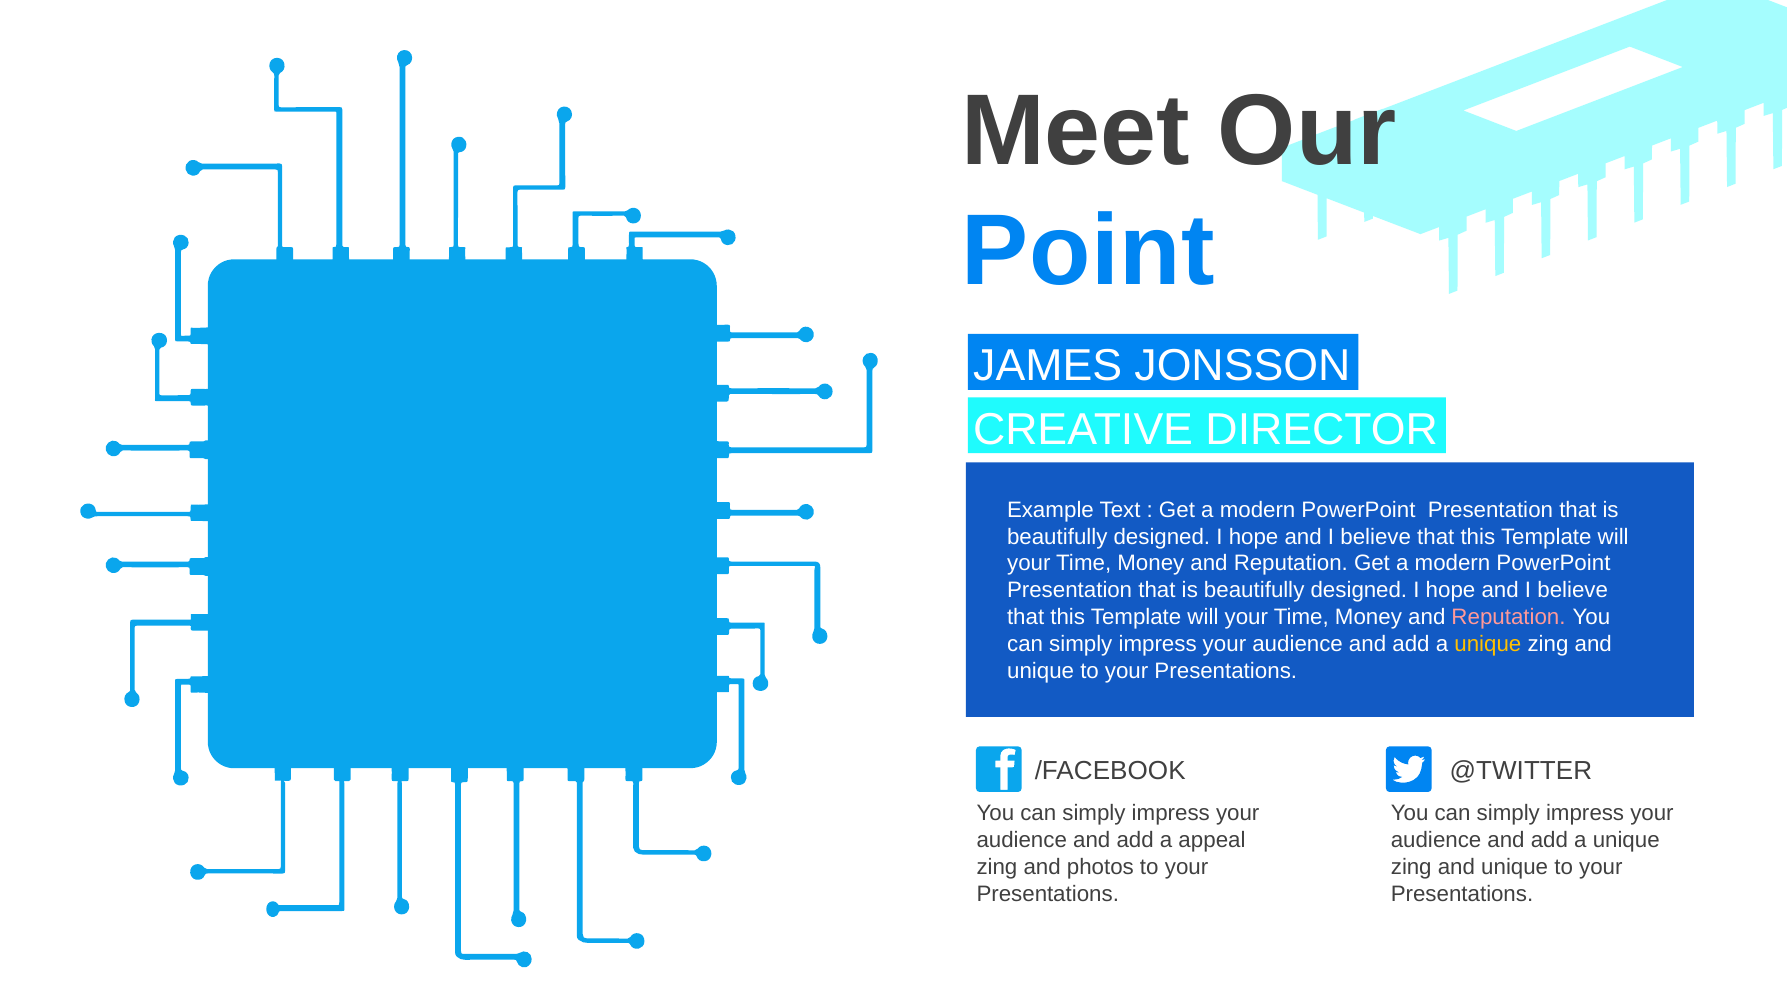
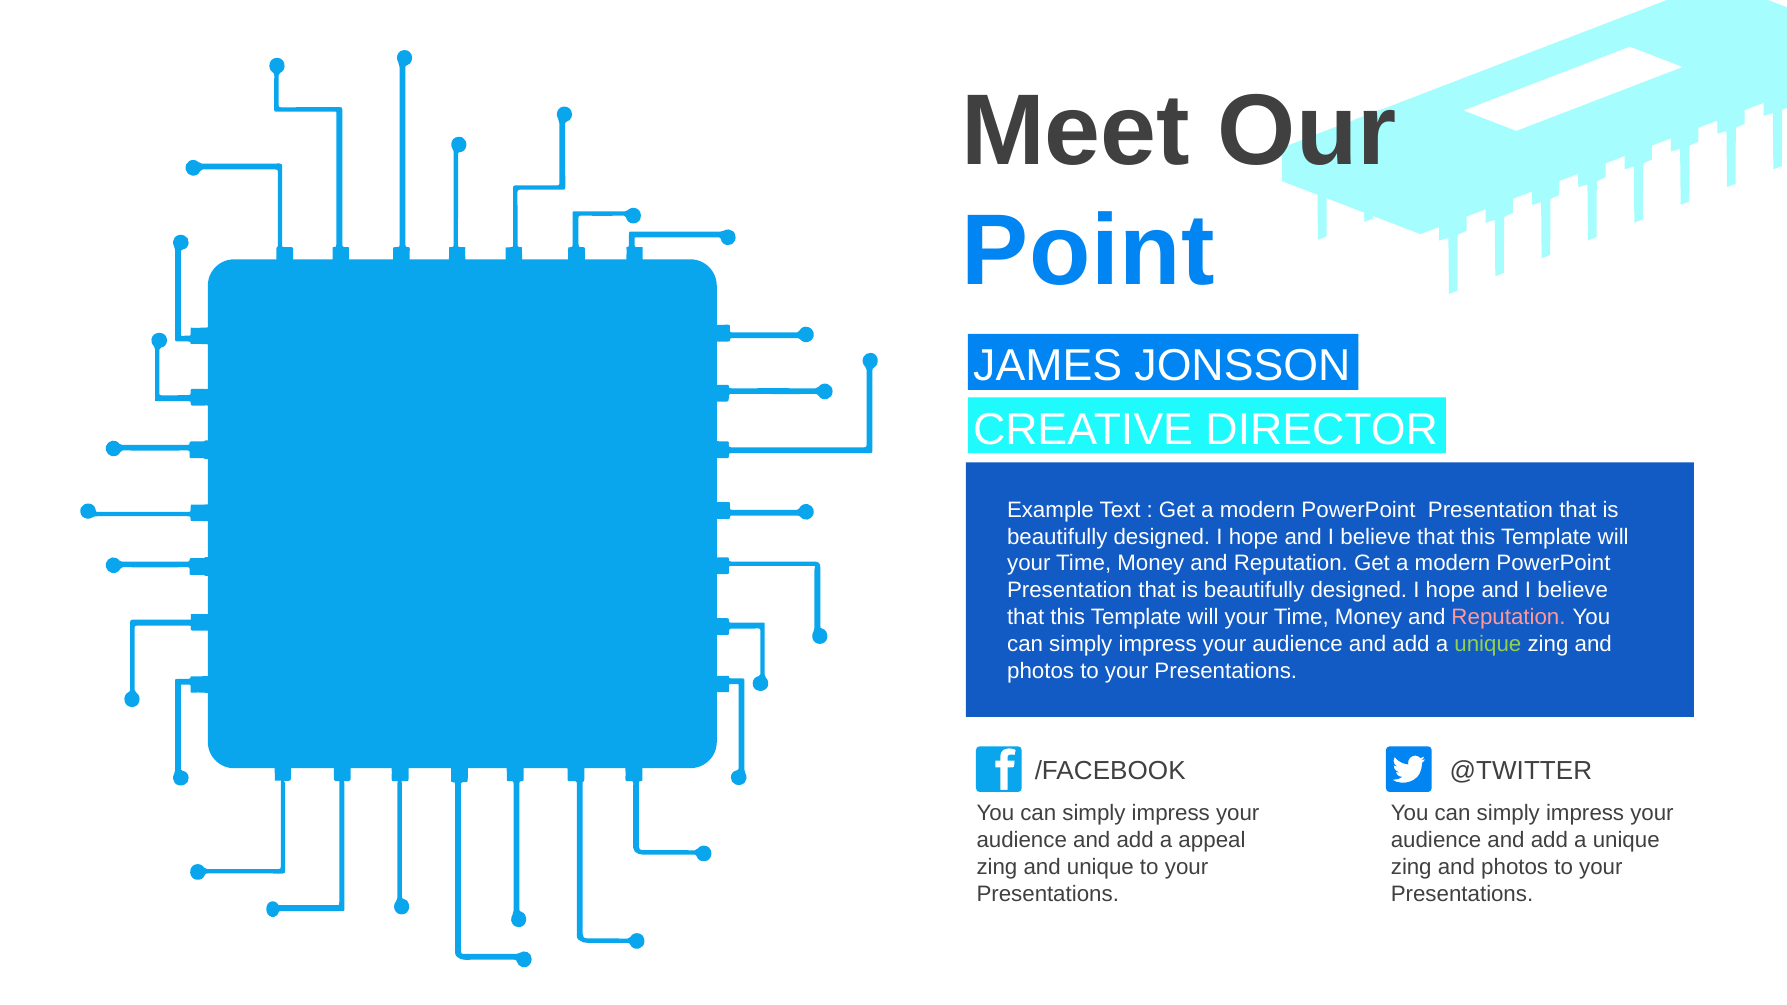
unique colour: yellow -> light green (1488, 644)
unique: unique -> photos (1041, 671)
and photos: photos -> unique (1100, 867)
unique: unique -> photos (1515, 867)
